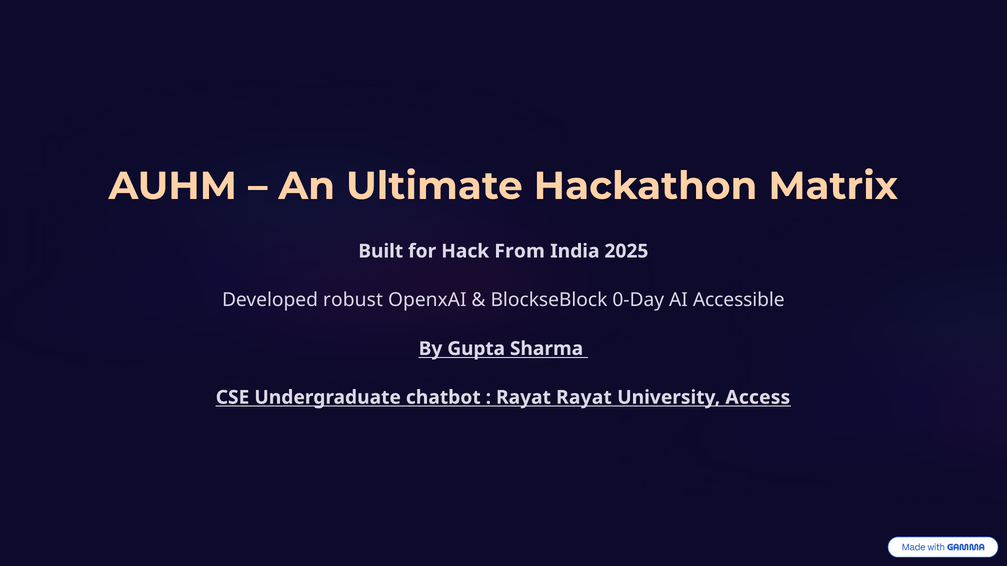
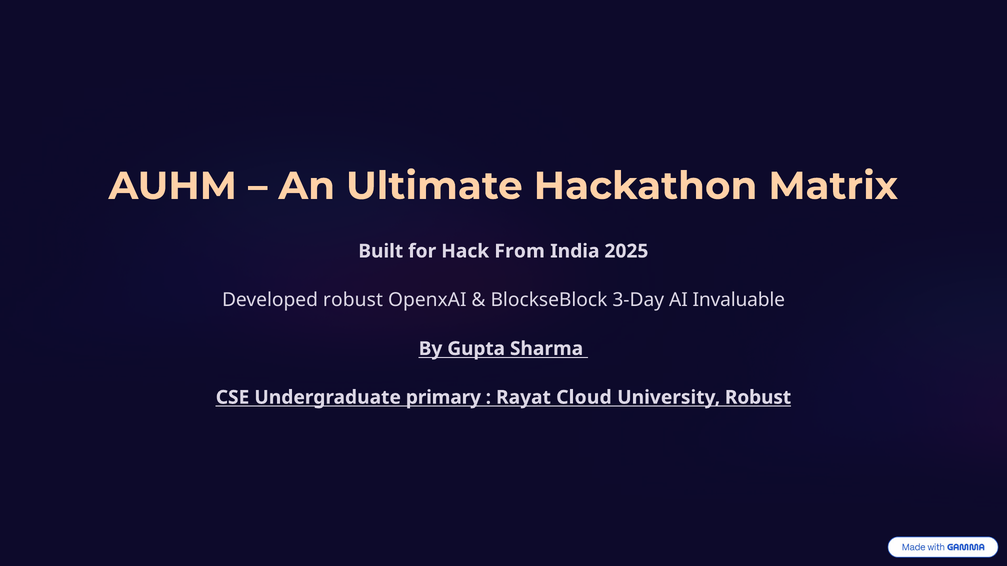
0-Day: 0-Day -> 3-Day (638, 300)
Accessible: Accessible -> Invaluable (739, 300)
chatbot: chatbot -> primary (443, 398)
Rayat Rayat: Rayat -> Cloud (584, 398)
University Access: Access -> Robust (758, 398)
